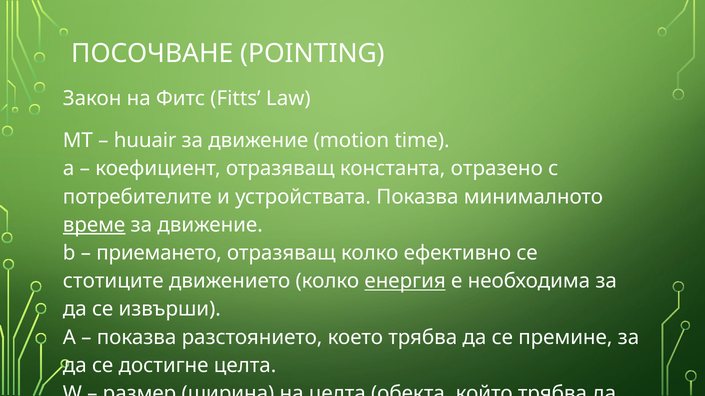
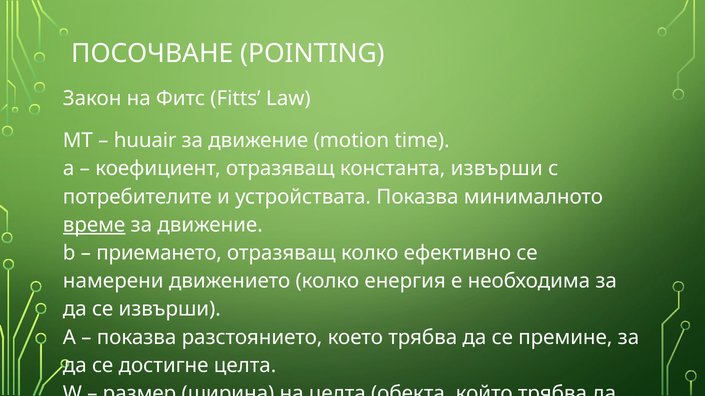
константа отразено: отразено -> извърши (497, 169)
стотиците: стотиците -> намерени (113, 282)
енергия underline: present -> none (405, 282)
